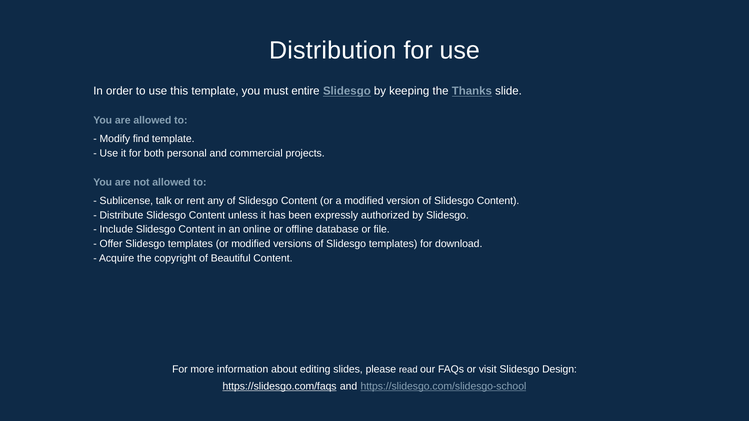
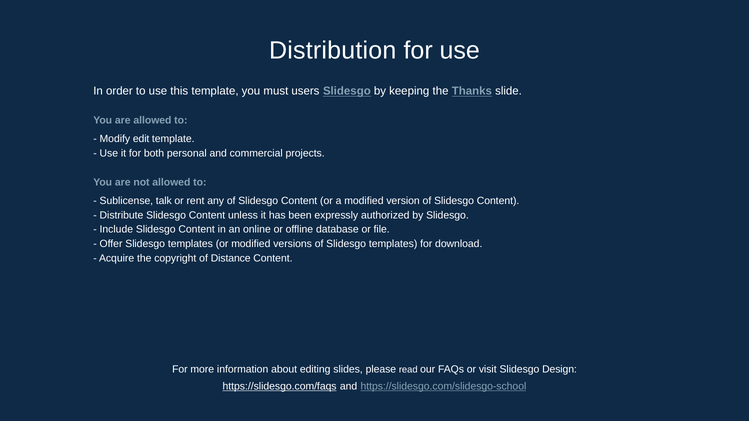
entire: entire -> users (305, 91)
find: find -> edit (141, 139)
Beautiful: Beautiful -> Distance (231, 258)
